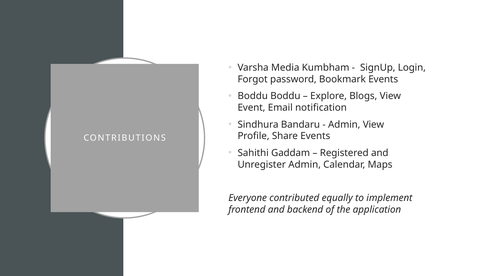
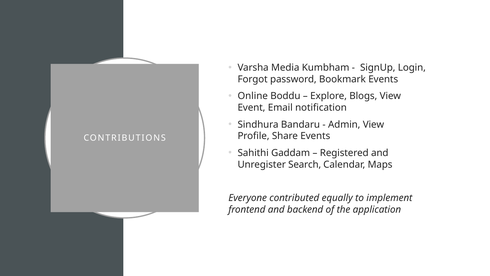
Boddu: Boddu -> Online (253, 96)
Unregister Admin: Admin -> Search (305, 164)
